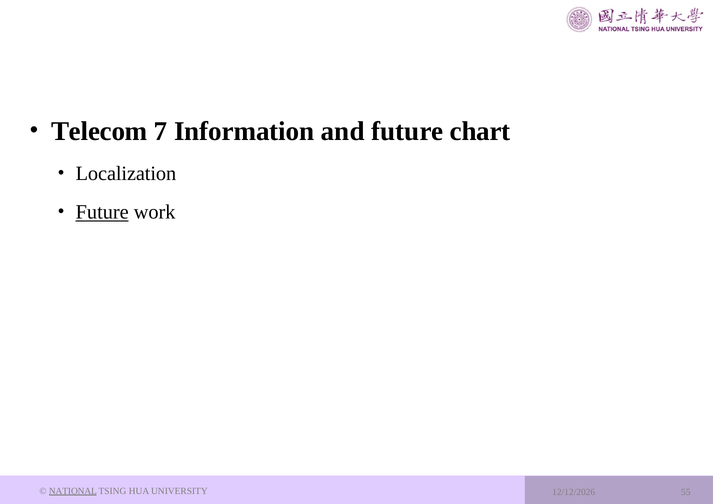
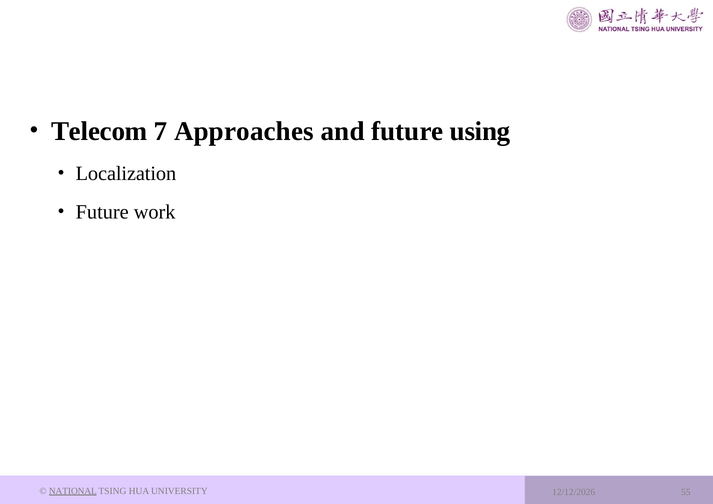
Information: Information -> Approaches (244, 131)
chart: chart -> using (480, 131)
Future underline: present -> none (102, 212)
